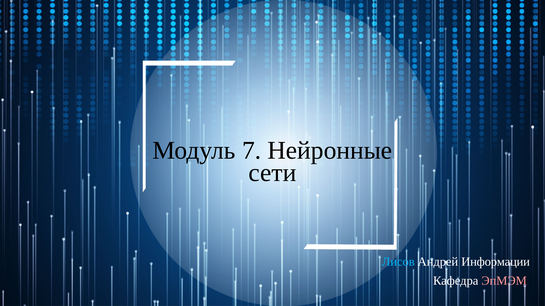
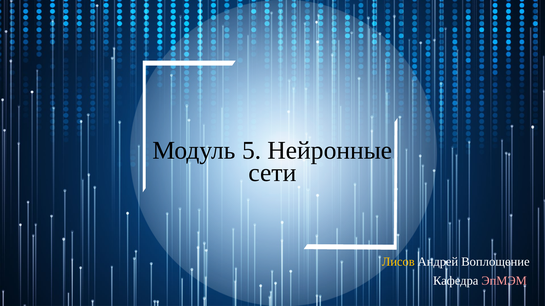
7: 7 -> 5 (252, 151)
Лисов colour: light blue -> yellow (398, 262)
Информации: Информации -> Воплощение (495, 262)
